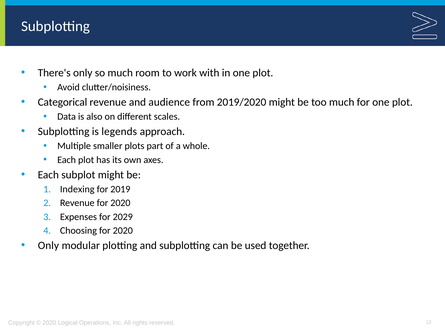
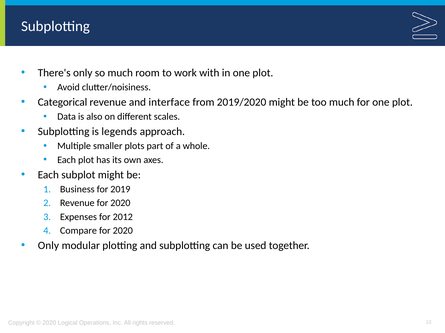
audience: audience -> interface (169, 102)
Indexing: Indexing -> Business (77, 190)
2029: 2029 -> 2012 (123, 217)
Choosing: Choosing -> Compare (78, 231)
